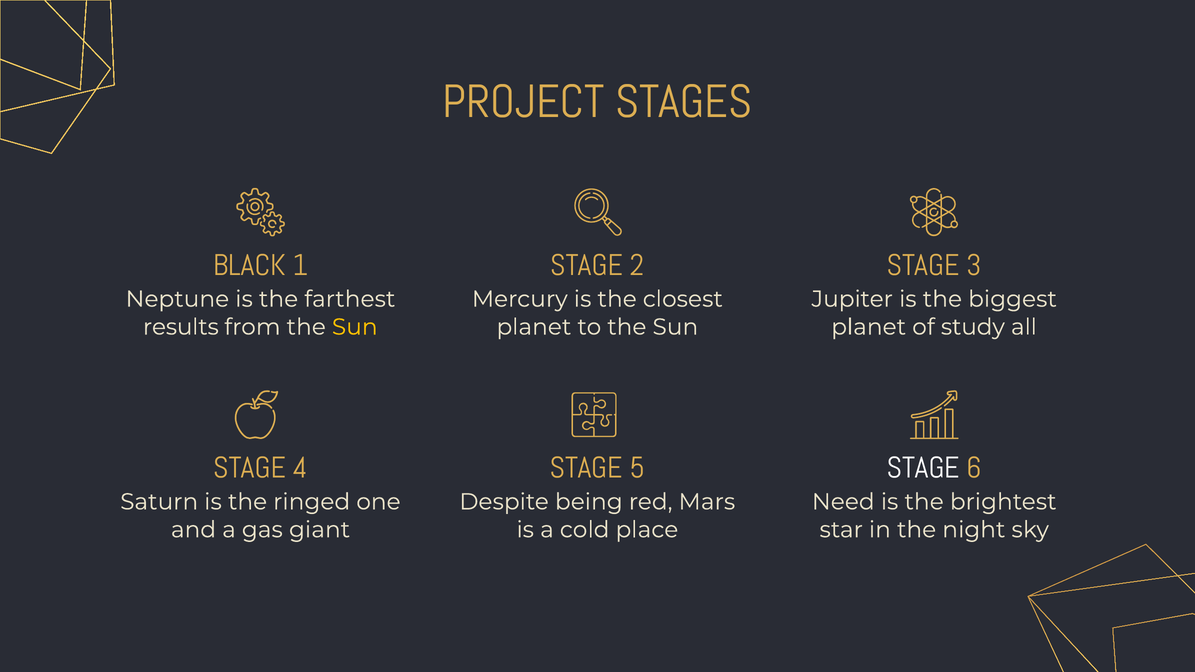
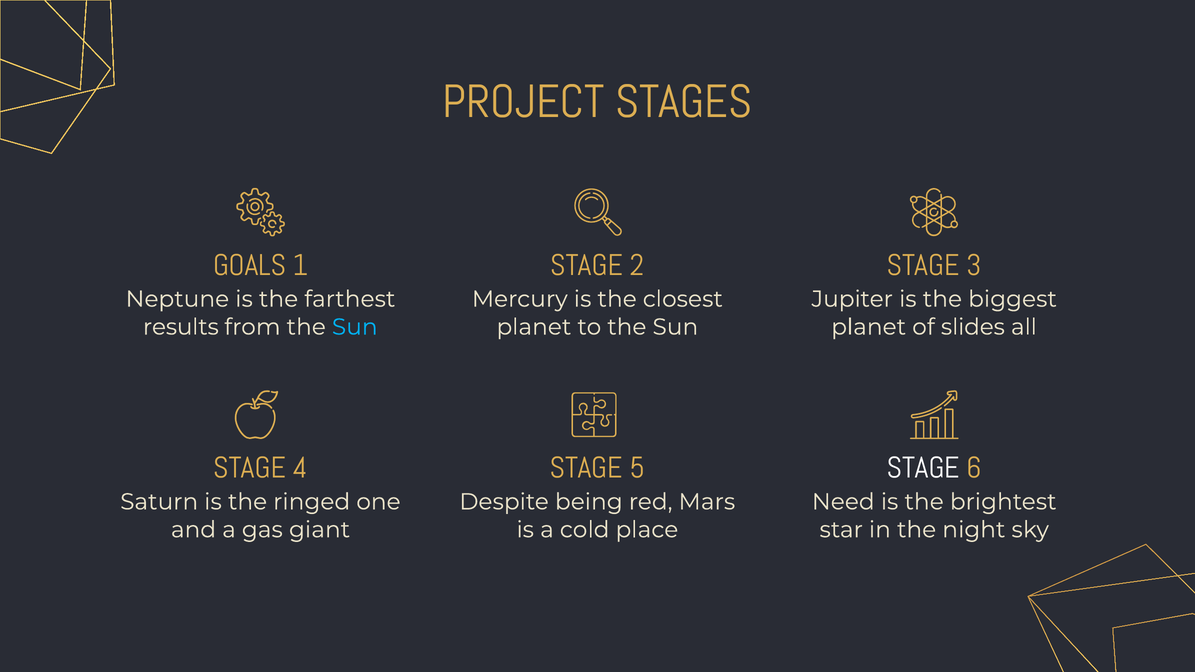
BLACK: BLACK -> GOALS (250, 266)
Sun colour: yellow -> light blue (355, 327)
study: study -> slides (973, 327)
